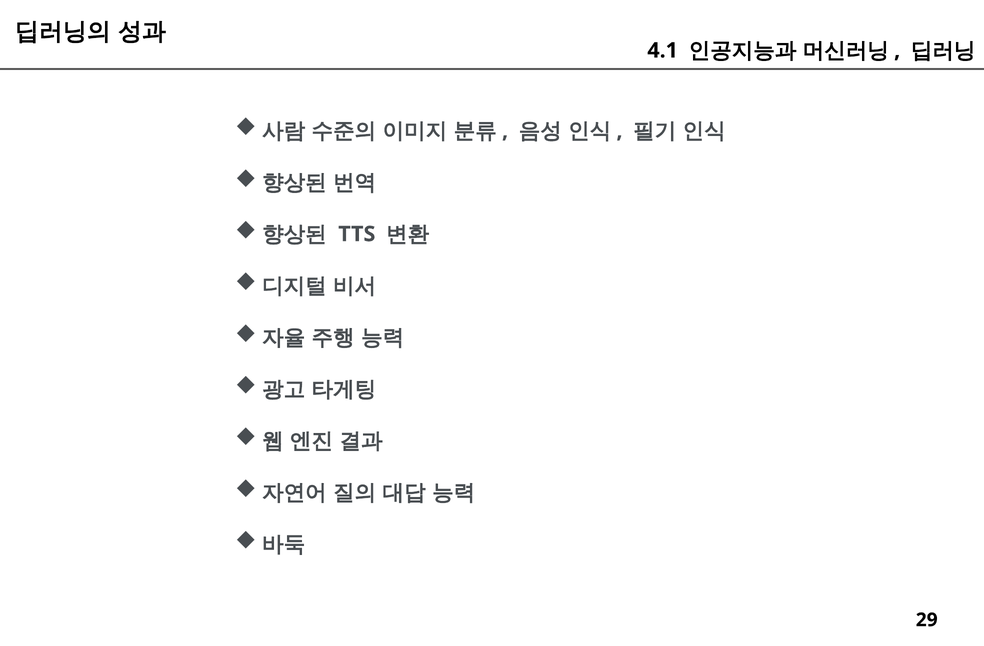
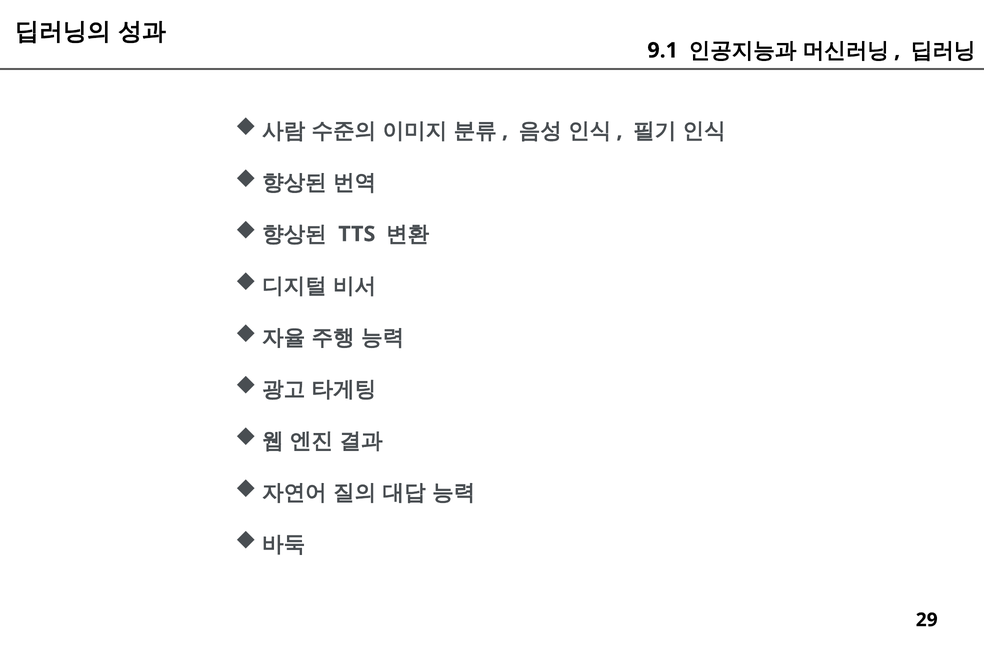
4.1: 4.1 -> 9.1 (663, 50)
